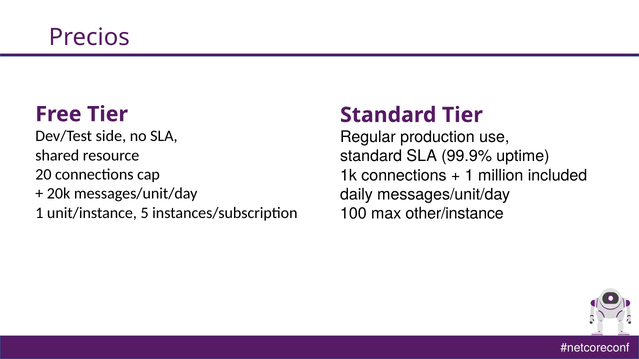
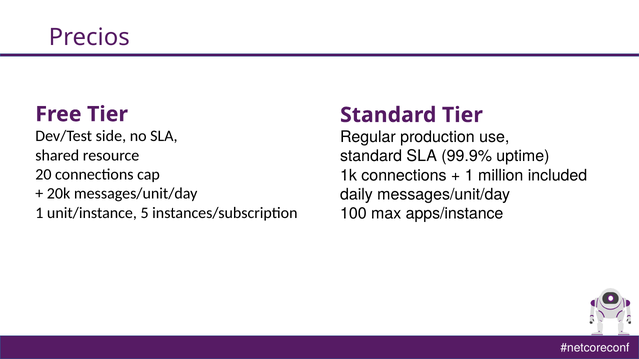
other/instance: other/instance -> apps/instance (455, 214)
